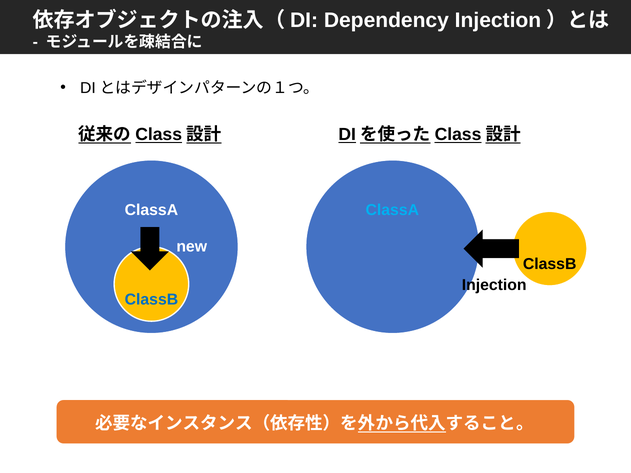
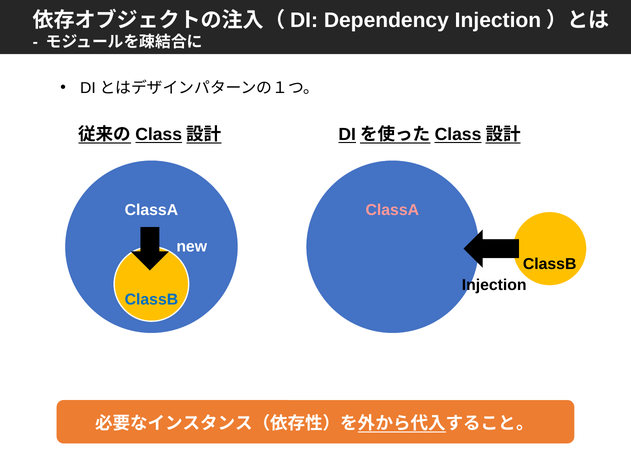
ClassA colour: light blue -> pink (392, 210)
